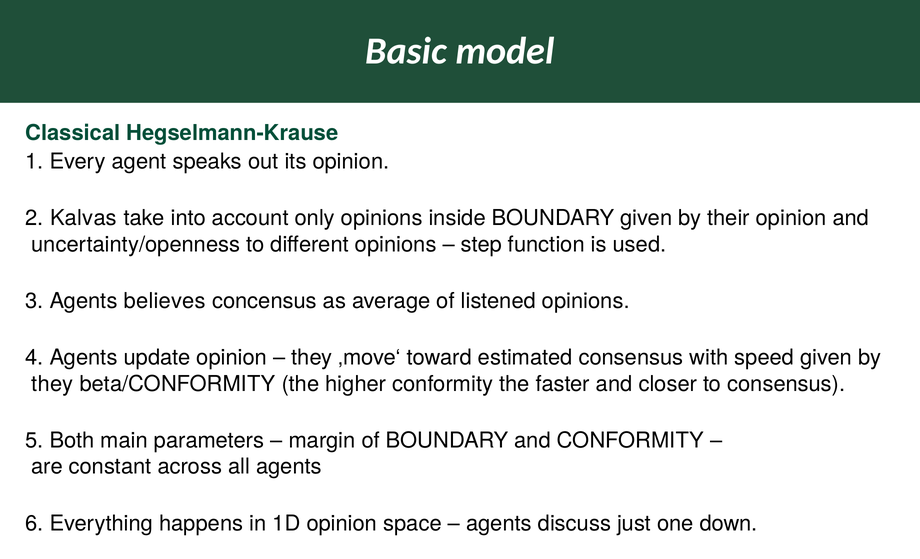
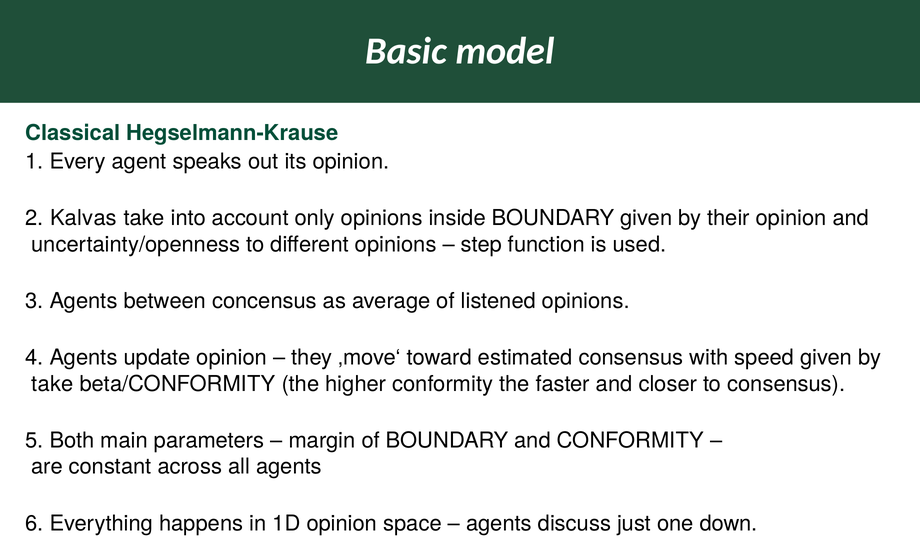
believes: believes -> between (165, 301)
they: they -> take (52, 384)
